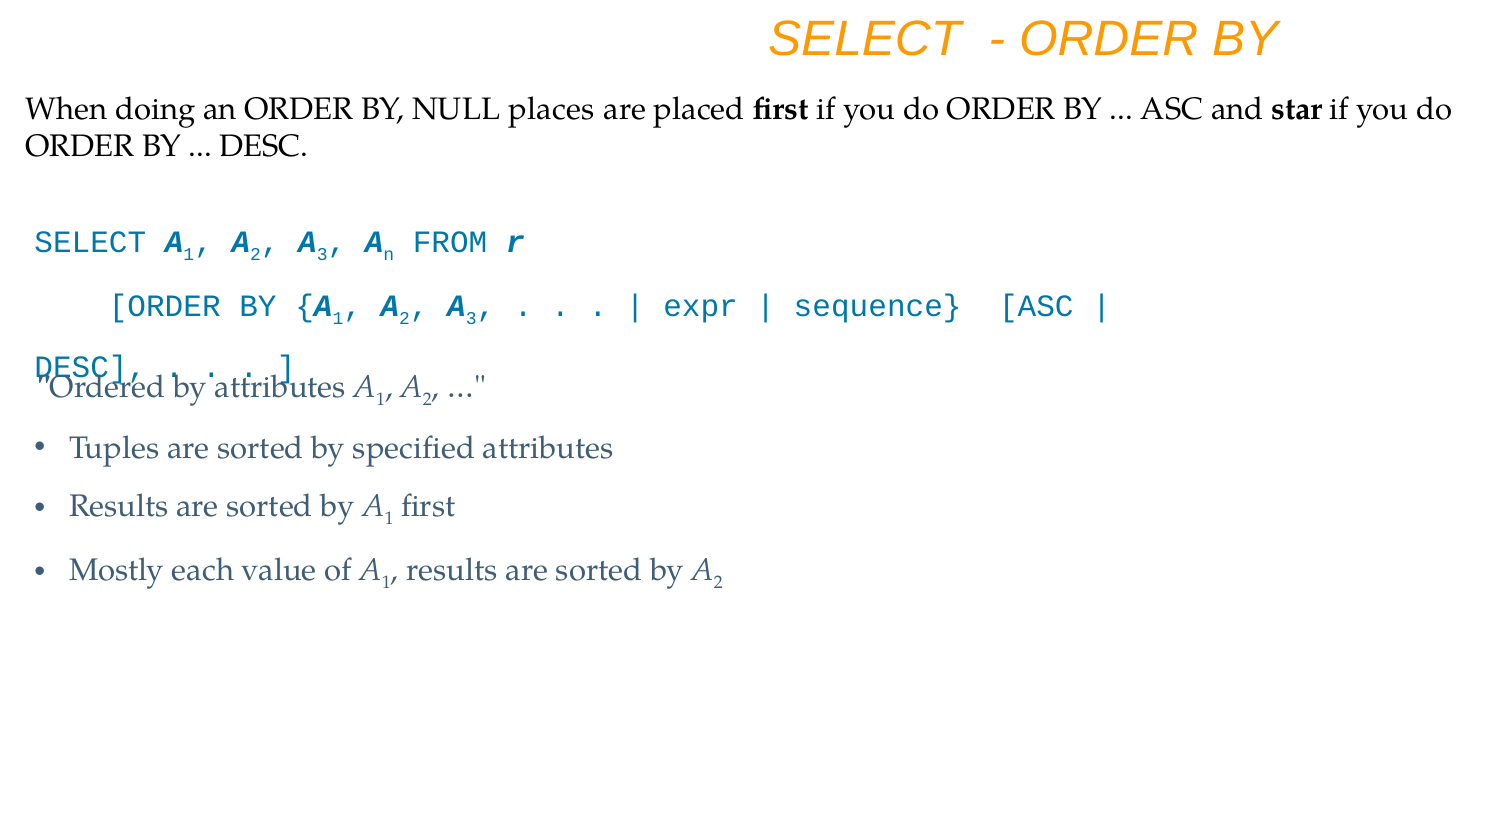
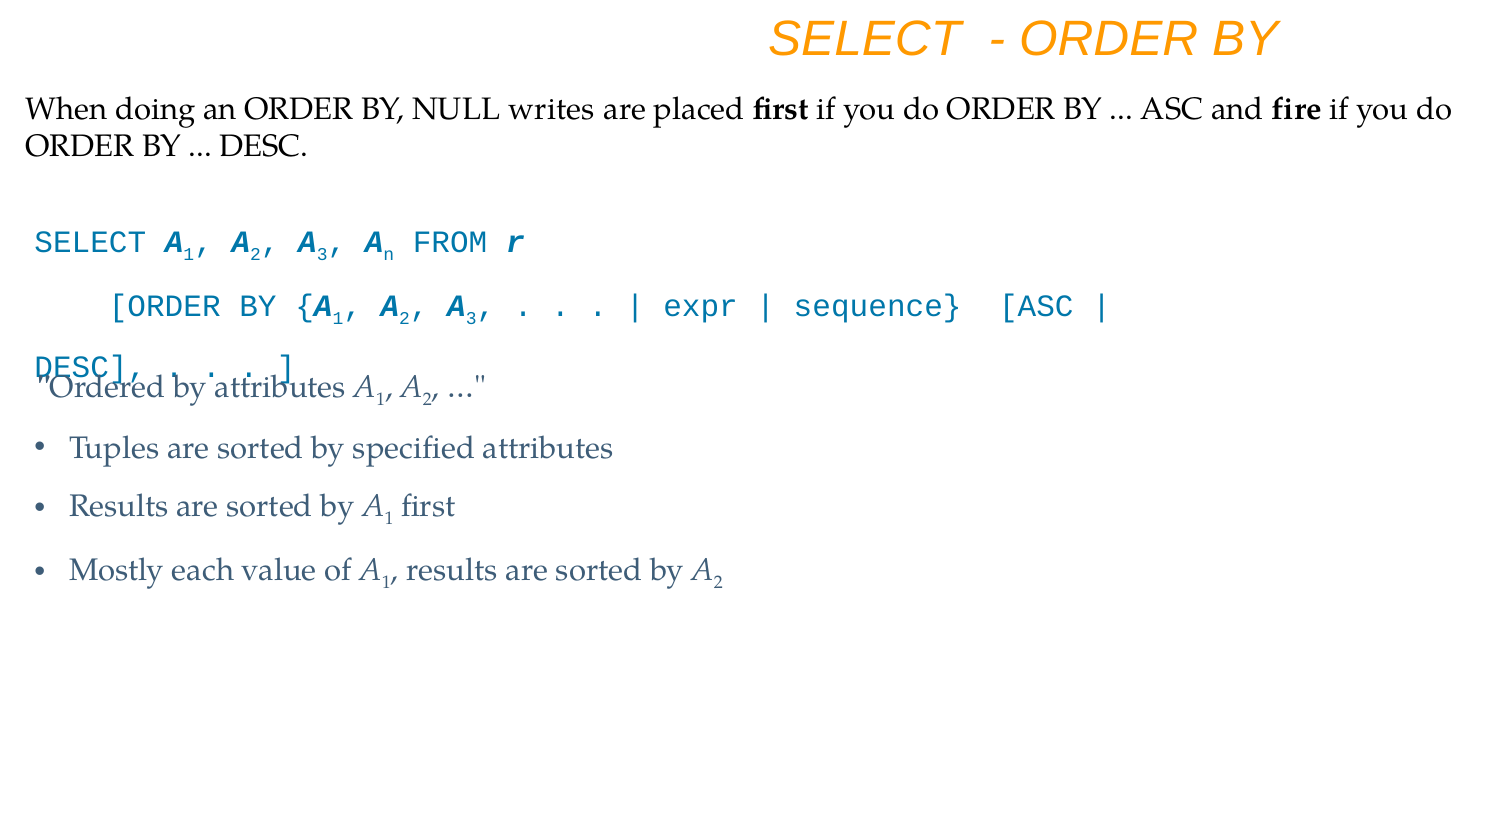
places: places -> writes (552, 109)
star: star -> fire (1297, 109)
